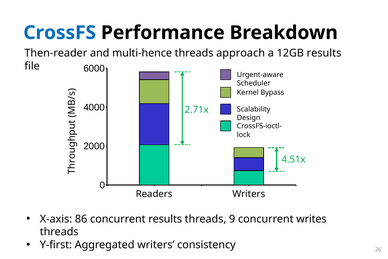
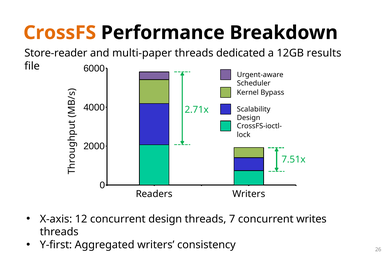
CrossFS colour: blue -> orange (60, 33)
Then-reader: Then-reader -> Store-reader (56, 53)
multi-hence: multi-hence -> multi-paper (142, 53)
approach: approach -> dedicated (241, 53)
4.51x: 4.51x -> 7.51x (294, 159)
86: 86 -> 12 (81, 219)
concurrent results: results -> design (165, 219)
9: 9 -> 7 (232, 219)
